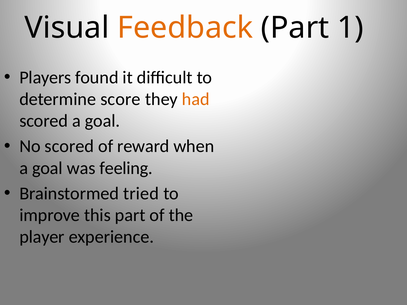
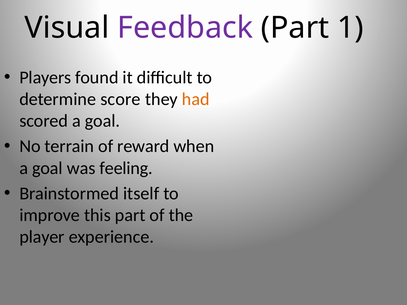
Feedback colour: orange -> purple (185, 28)
No scored: scored -> terrain (69, 146)
tried: tried -> itself (141, 194)
